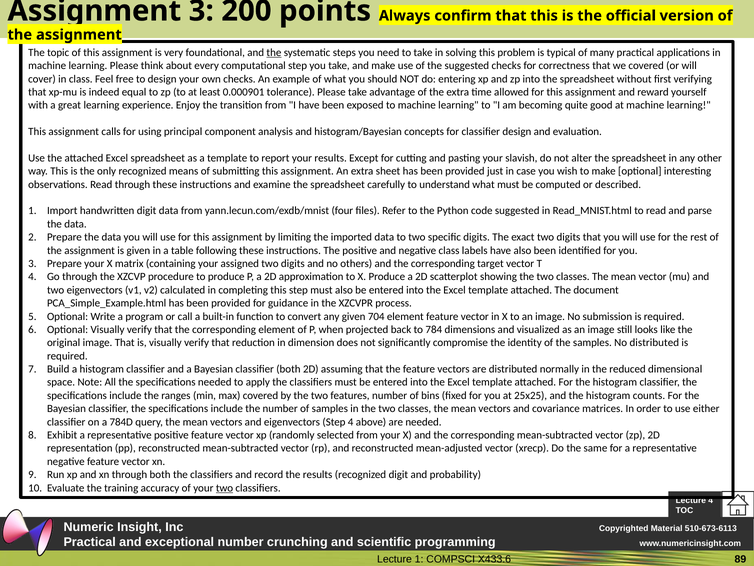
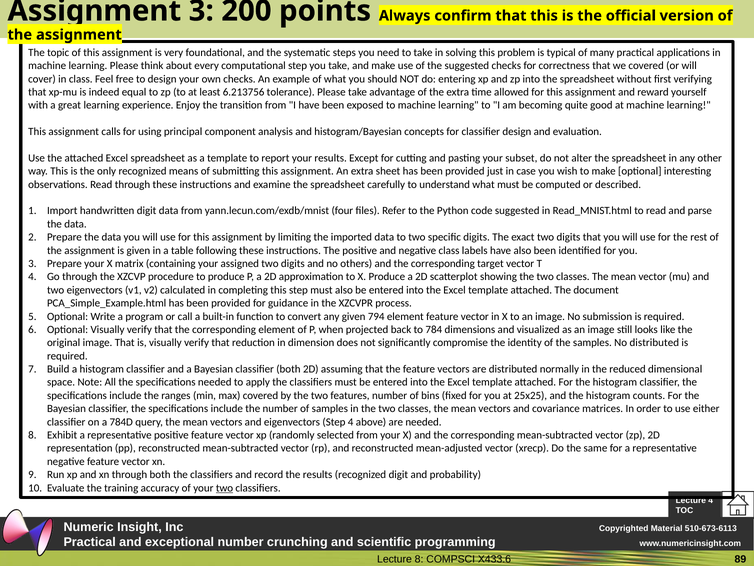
the underline: present -> none (274, 53)
0.000901: 0.000901 -> 6.213756 (244, 92)
slavish: slavish -> subset (521, 158)
704: 704 -> 794 (376, 316)
1: 1 -> 8 (419, 559)
